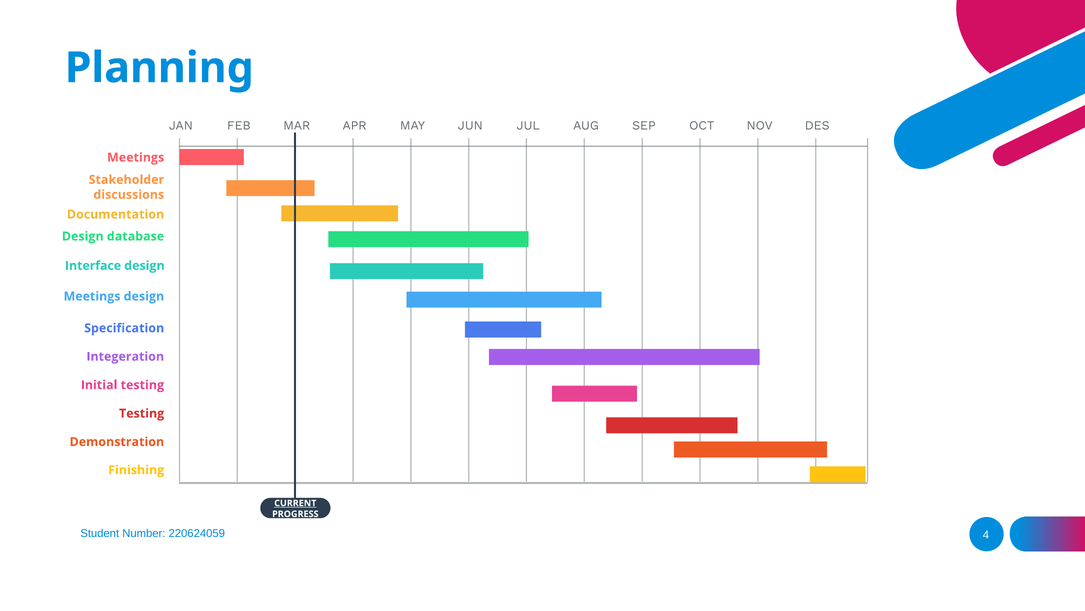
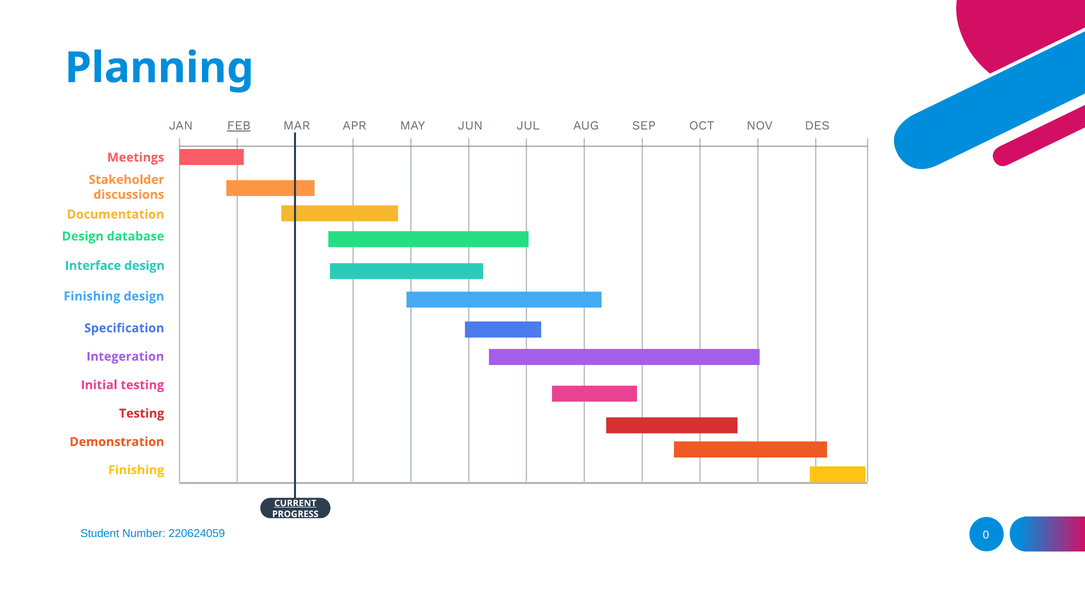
FEB underline: none -> present (239, 126)
Meetings: Meetings -> Finishing (92, 296)
4: 4 -> 0 (986, 535)
